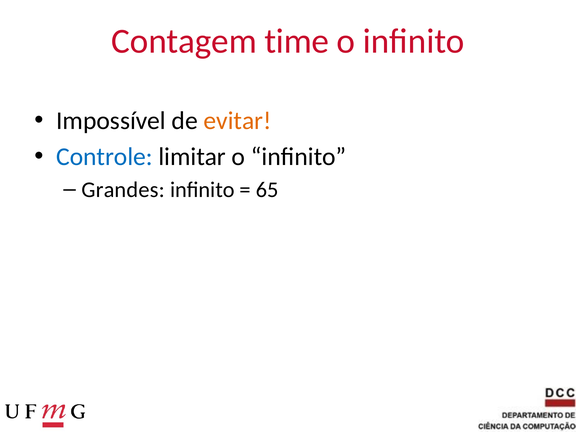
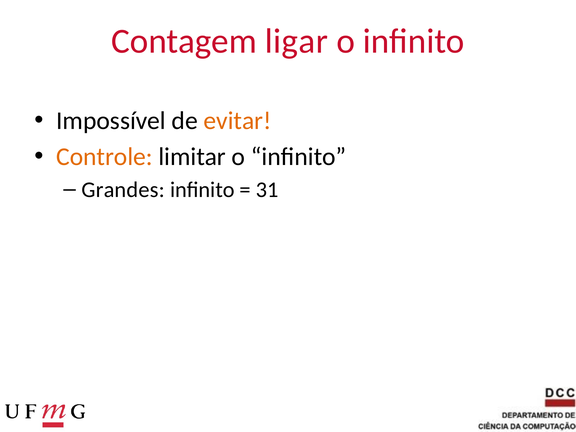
time: time -> ligar (296, 41)
Controle colour: blue -> orange (104, 157)
65: 65 -> 31 (267, 190)
